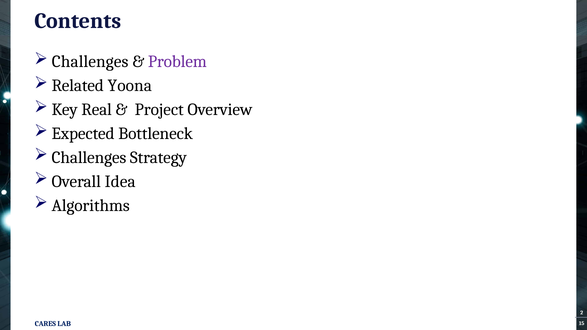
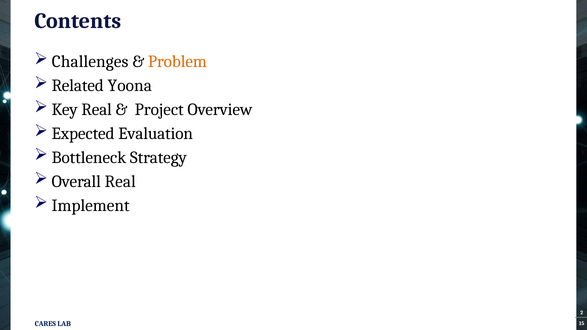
Problem colour: purple -> orange (177, 62)
Bottleneck: Bottleneck -> Evaluation (156, 134)
Challenges: Challenges -> Bottleneck (89, 158)
Overall Idea: Idea -> Real (120, 182)
Algorithms: Algorithms -> Implement (91, 206)
